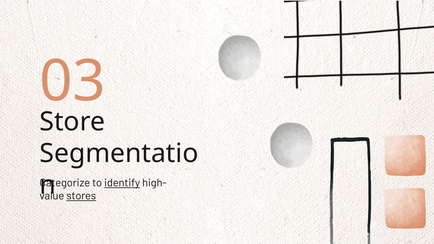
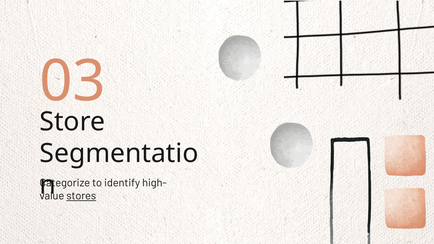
identify underline: present -> none (122, 183)
